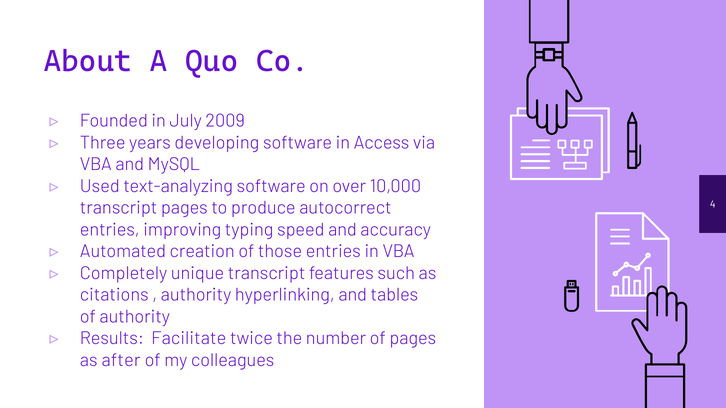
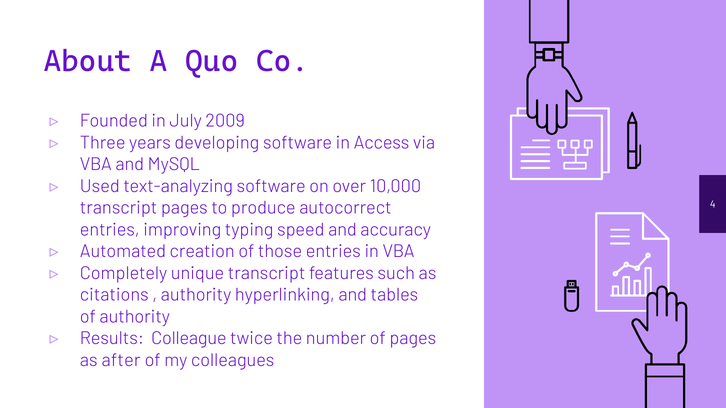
Facilitate: Facilitate -> Colleague (189, 339)
